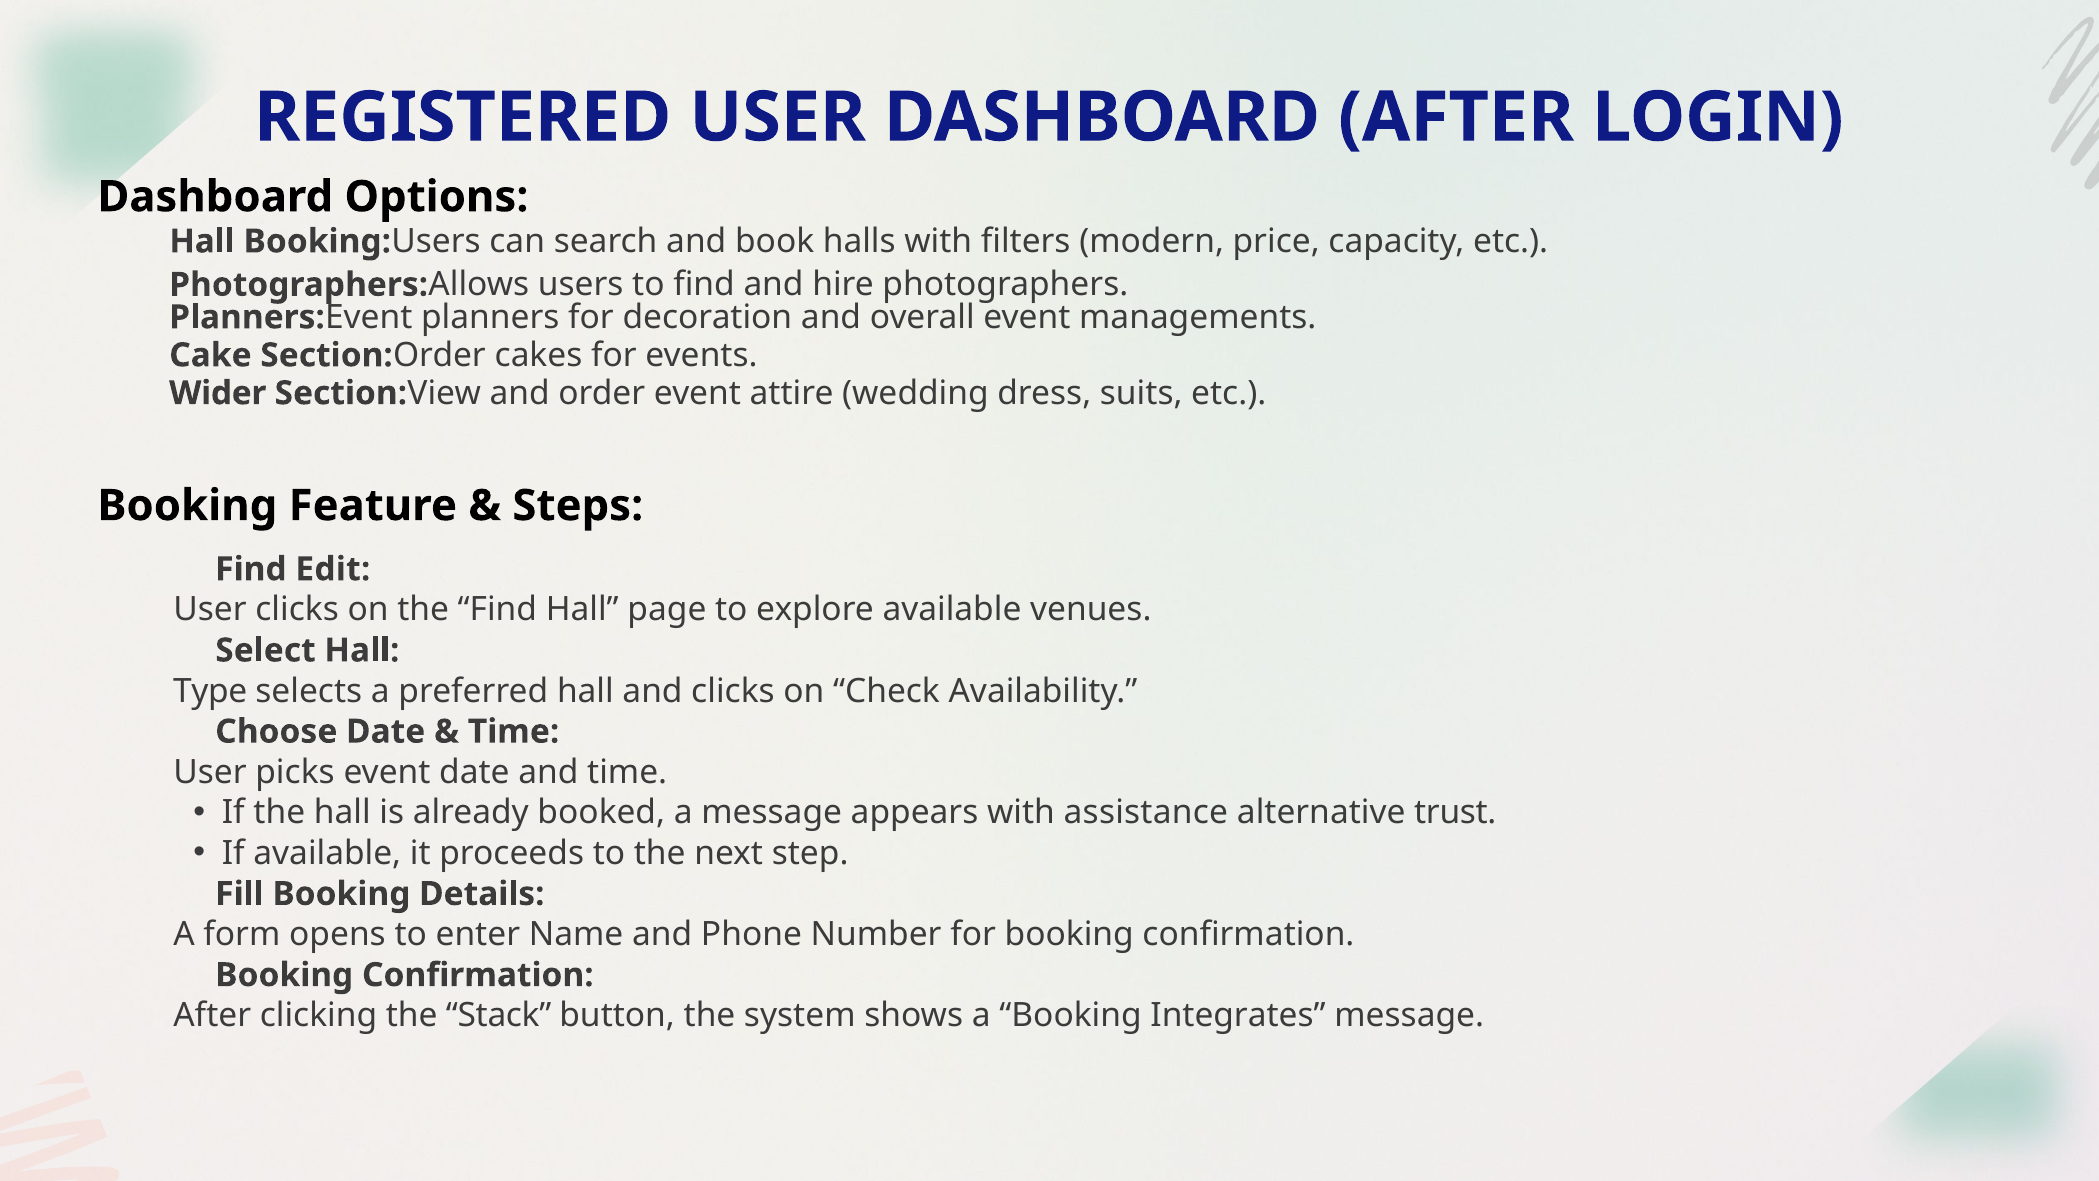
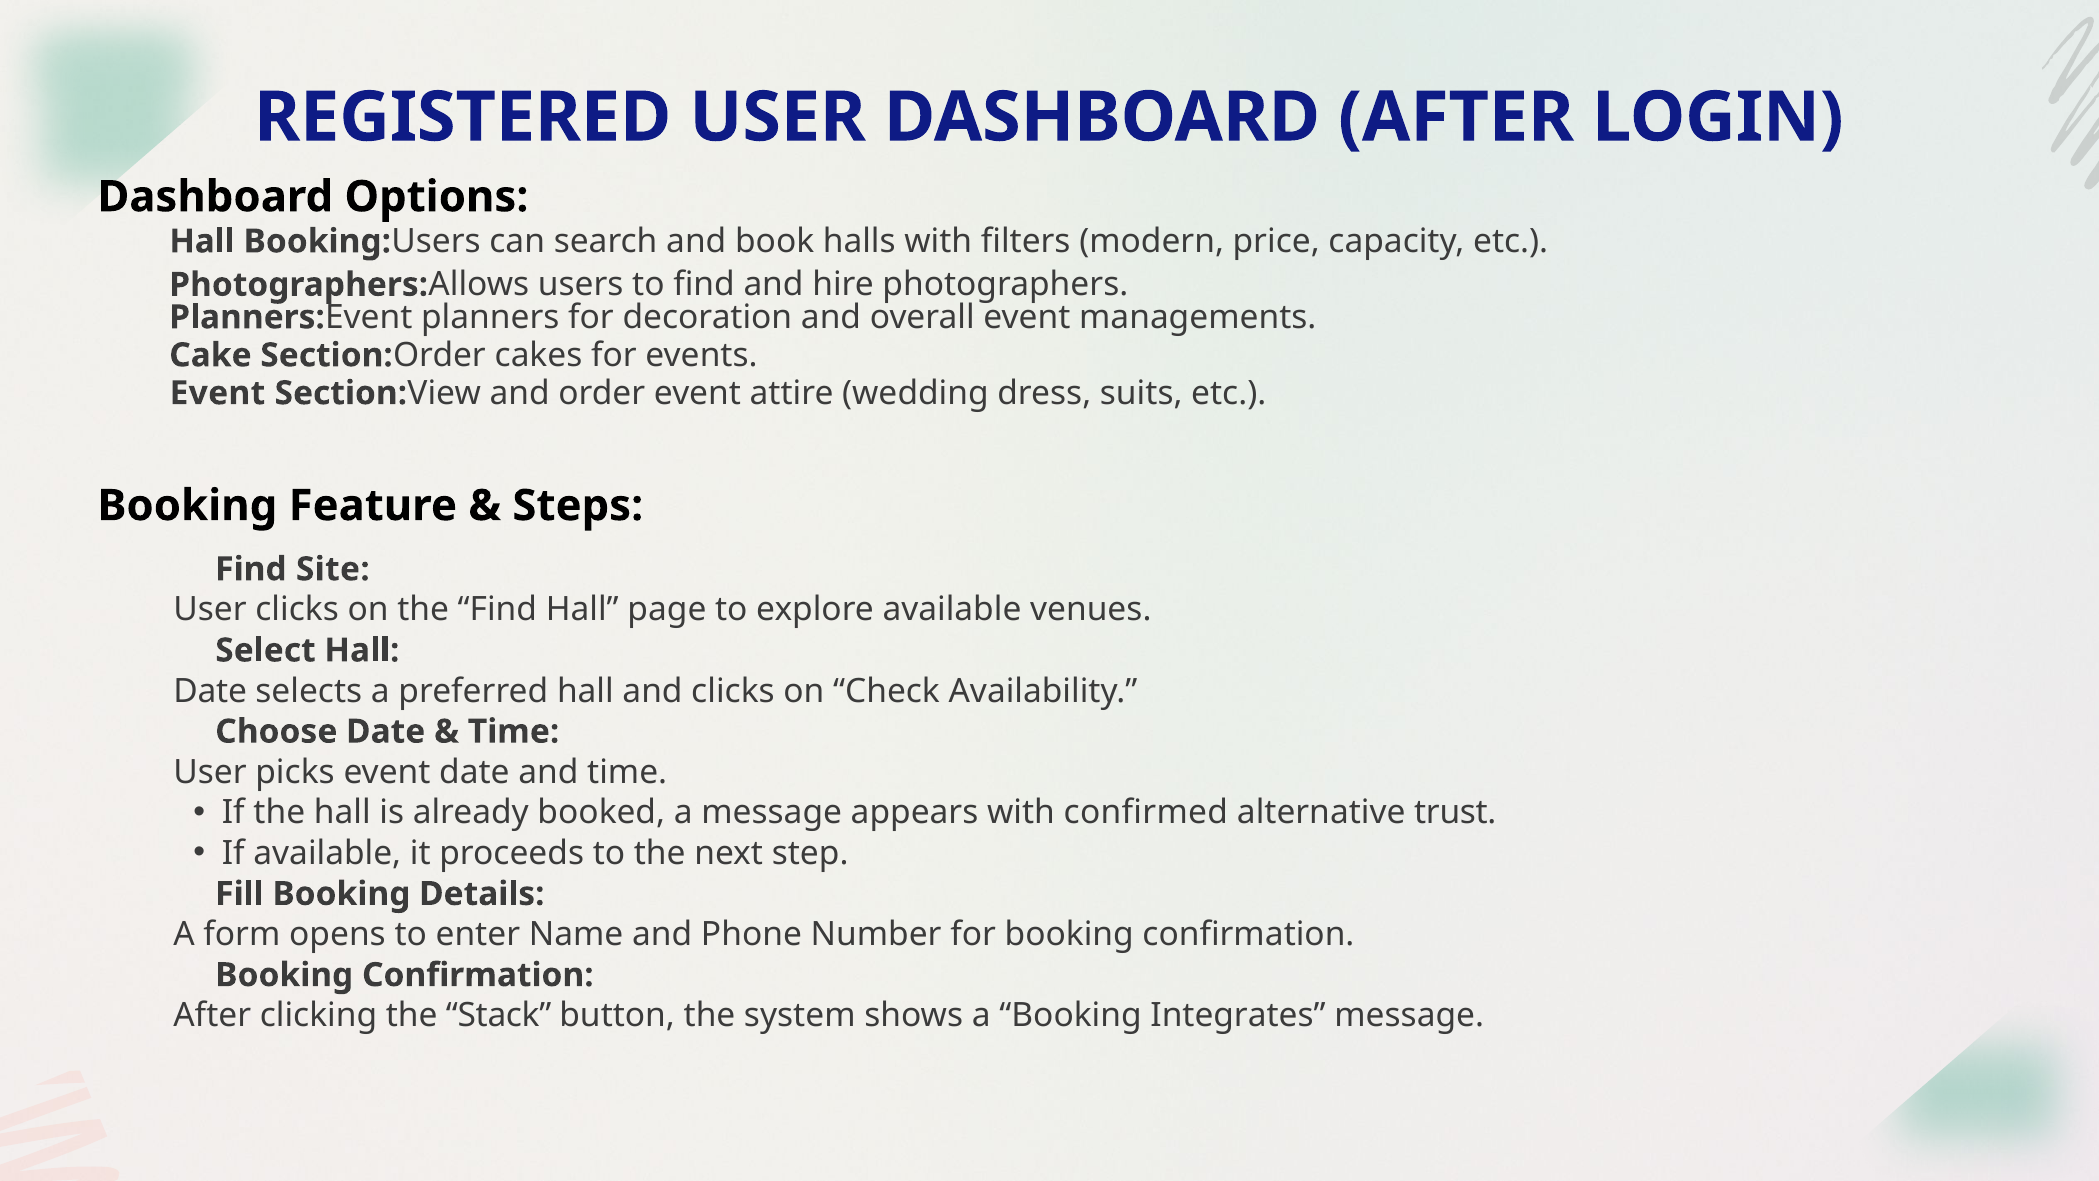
Wider: Wider -> Event (217, 393)
Edit: Edit -> Site (333, 569)
Type: Type -> Date (210, 691)
assistance: assistance -> confirmed (1146, 813)
